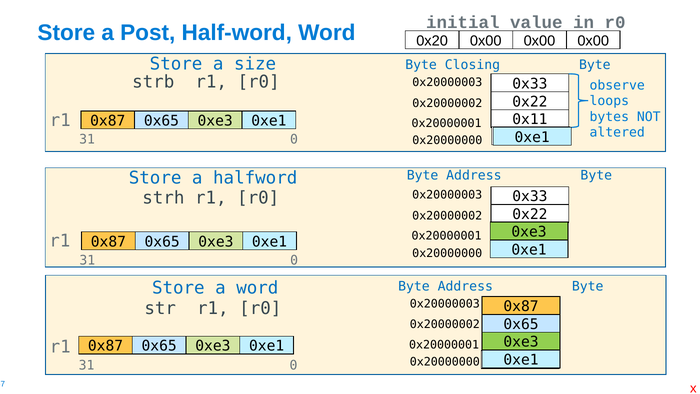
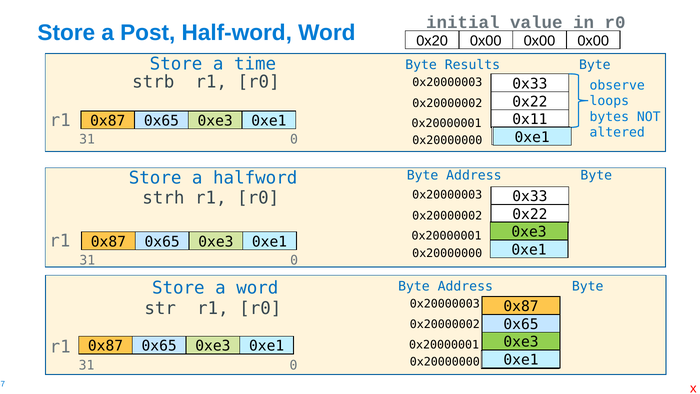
size: size -> time (255, 64)
Closing: Closing -> Results (472, 65)
